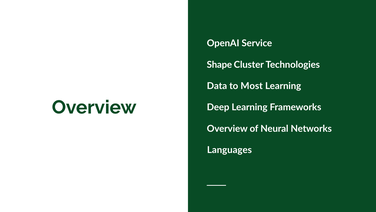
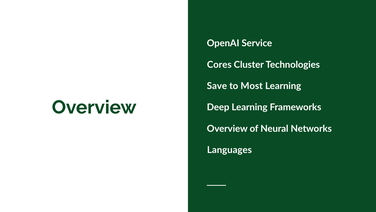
Shape: Shape -> Cores (219, 65)
Data: Data -> Save (217, 86)
